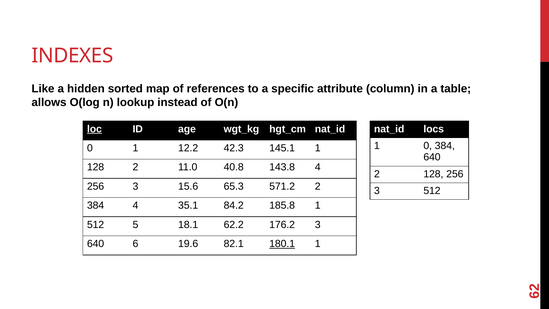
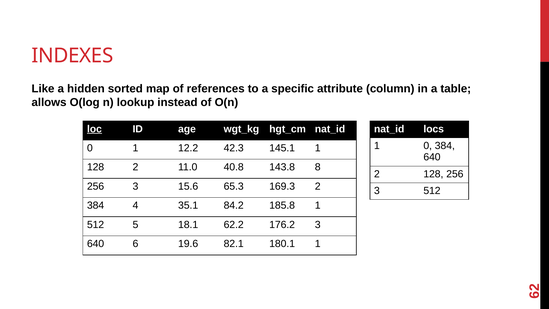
143.8 4: 4 -> 8 (318, 167)
571.2: 571.2 -> 169.3 (282, 186)
180.1 underline: present -> none (282, 244)
